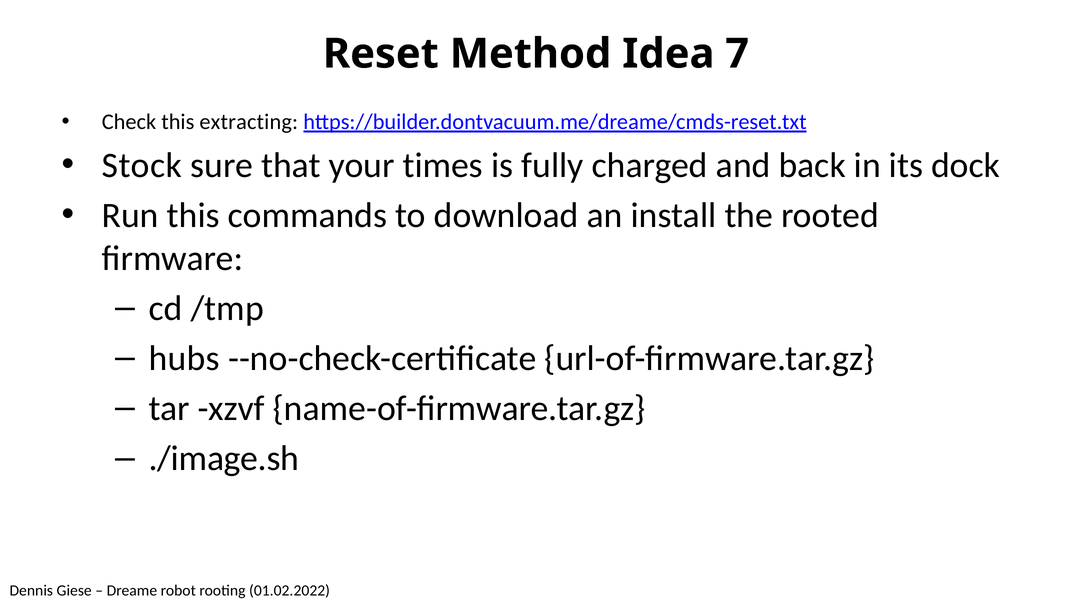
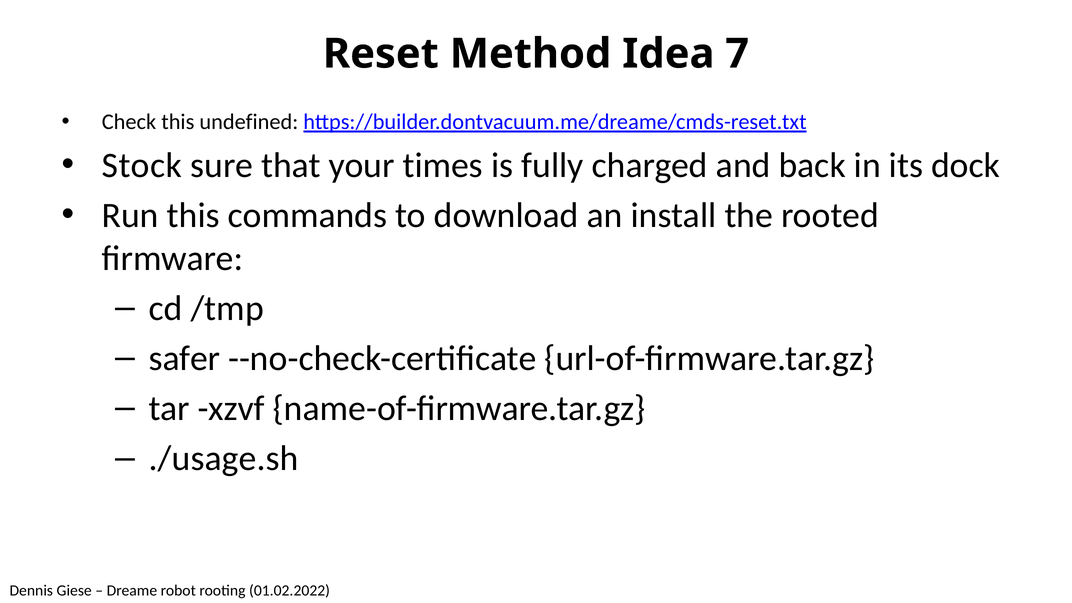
extracting: extracting -> undefined (249, 122)
hubs: hubs -> safer (184, 358)
./image.sh: ./image.sh -> ./usage.sh (224, 459)
